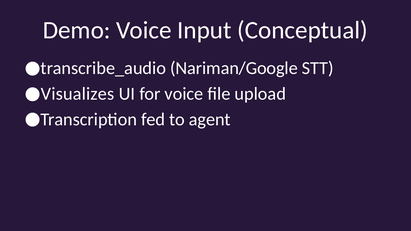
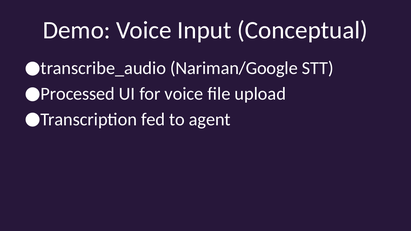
Visualizes: Visualizes -> Processed (78, 94)
